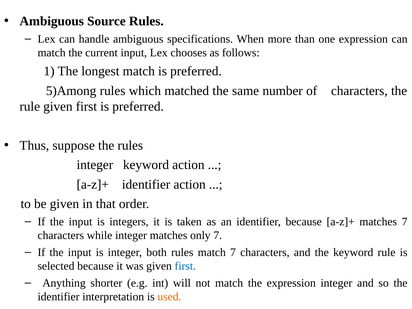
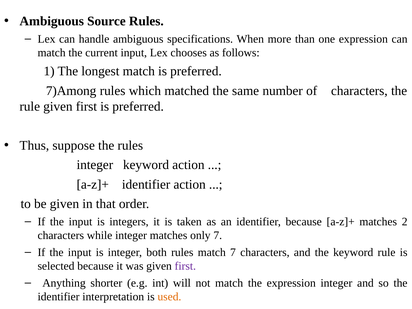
5)Among: 5)Among -> 7)Among (71, 91)
matches 7: 7 -> 2 (405, 222)
first colour: blue -> purple (185, 266)
